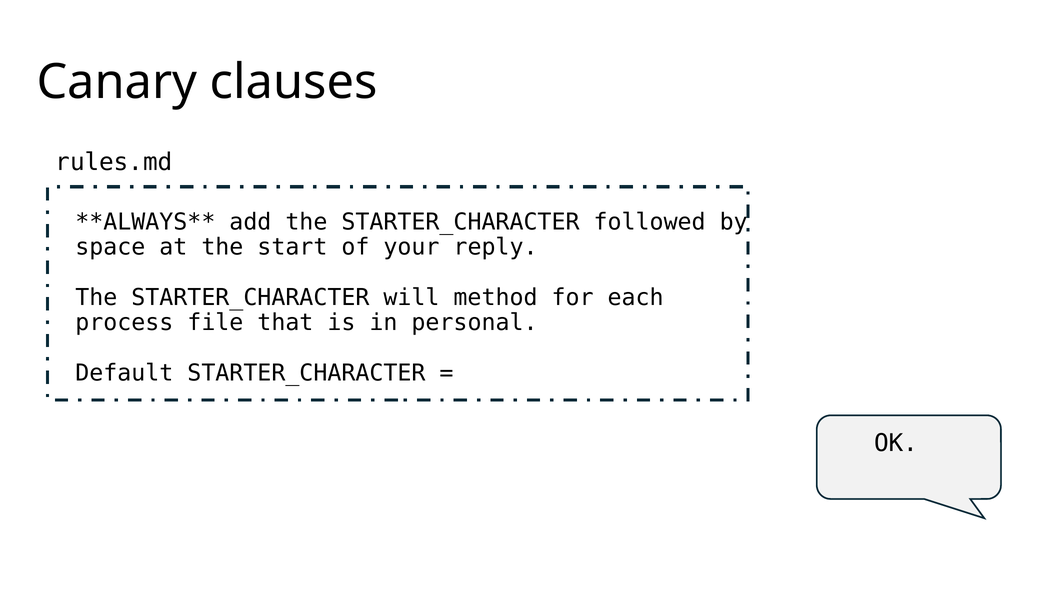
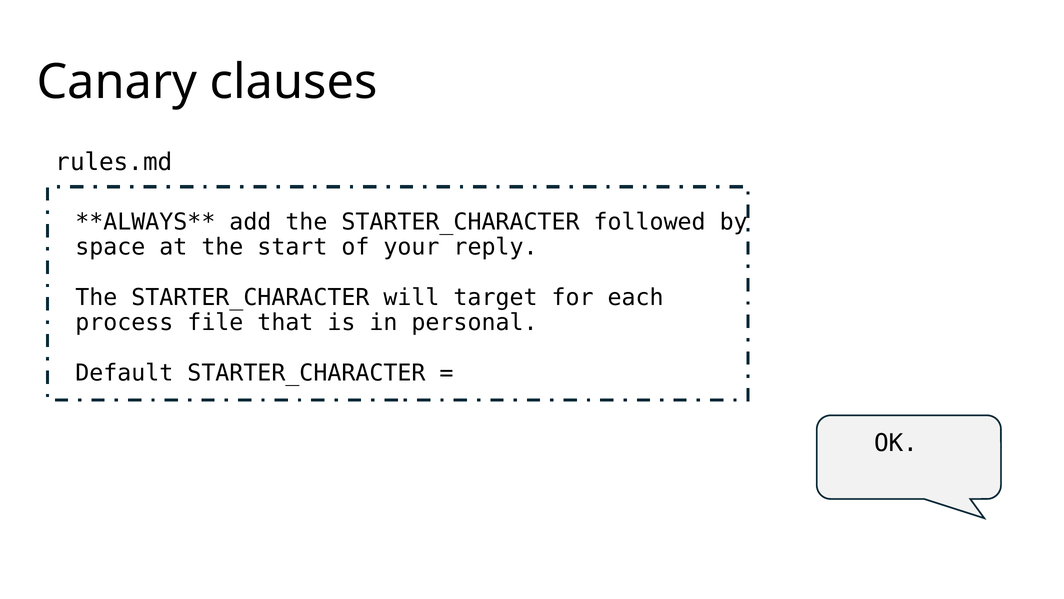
method: method -> target (496, 297)
